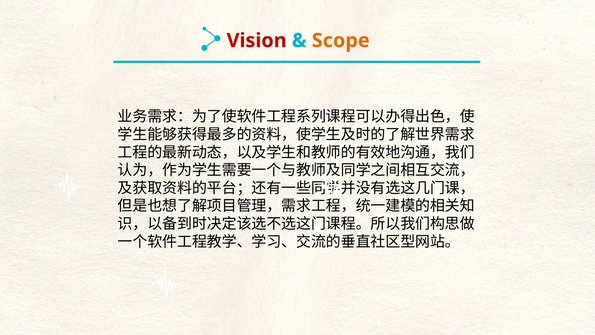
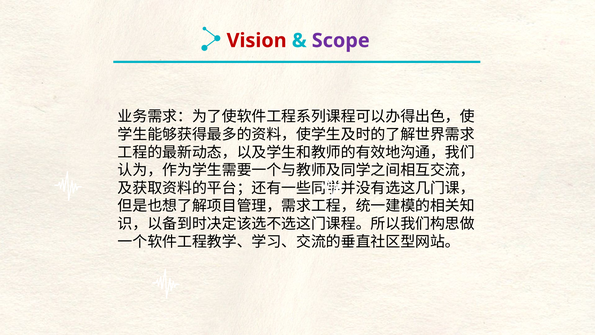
Scope colour: orange -> purple (341, 41)
